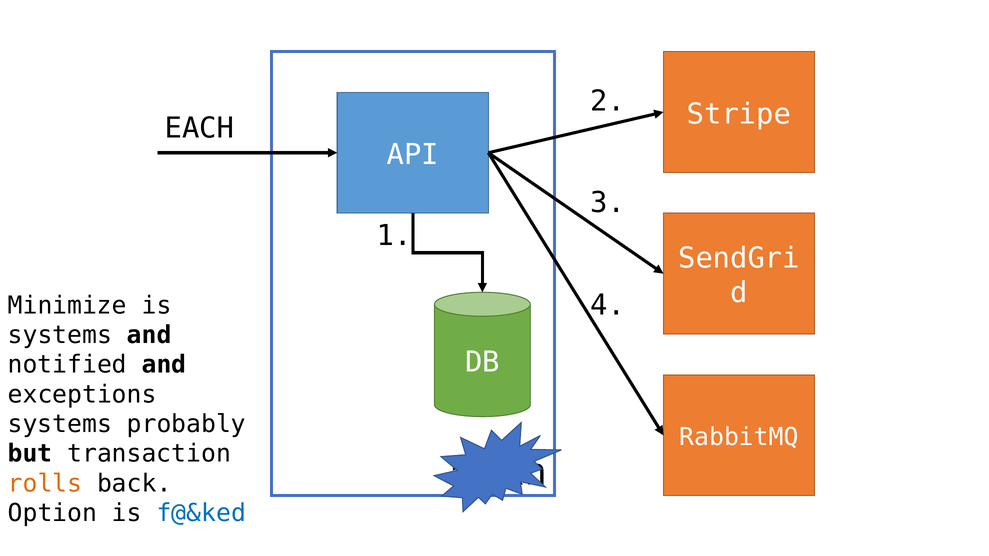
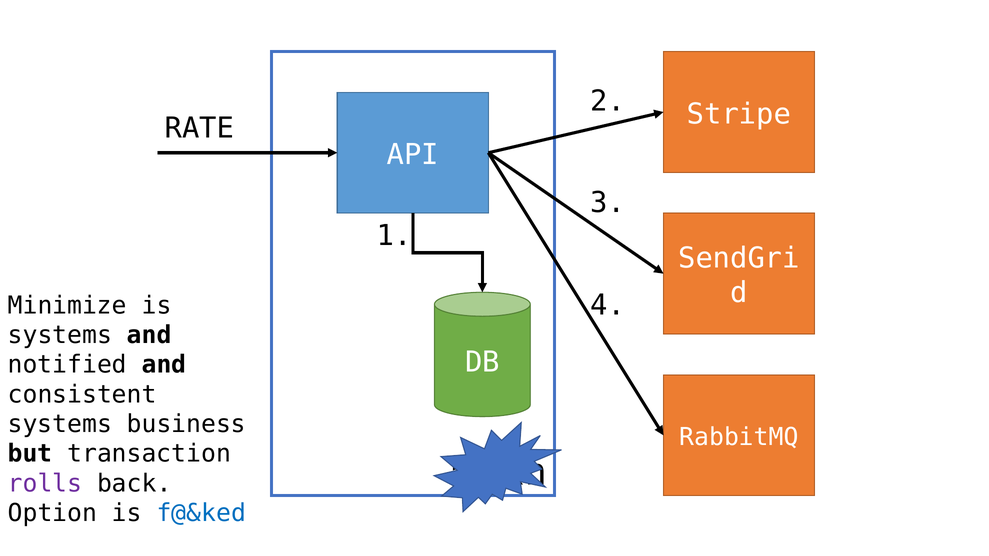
EACH: EACH -> RATE (199, 128)
exceptions: exceptions -> consistent (82, 395)
probably: probably -> business (186, 424)
rolls colour: orange -> purple (45, 484)
